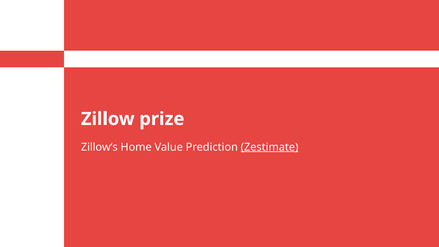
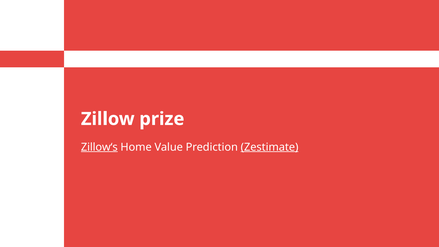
Zillow‘s underline: none -> present (99, 147)
